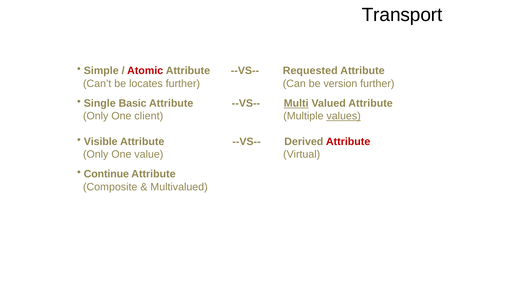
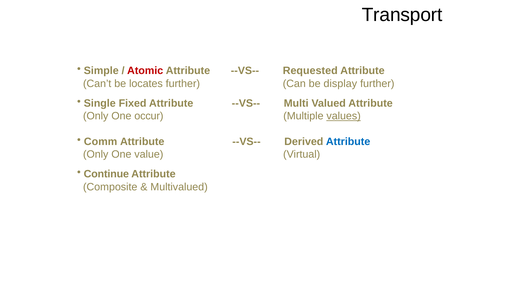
version: version -> display (340, 83)
Basic: Basic -> Fixed (133, 103)
Multi underline: present -> none (296, 103)
client: client -> occur (149, 116)
Visible: Visible -> Comm (101, 142)
Attribute colour: red -> blue (348, 142)
